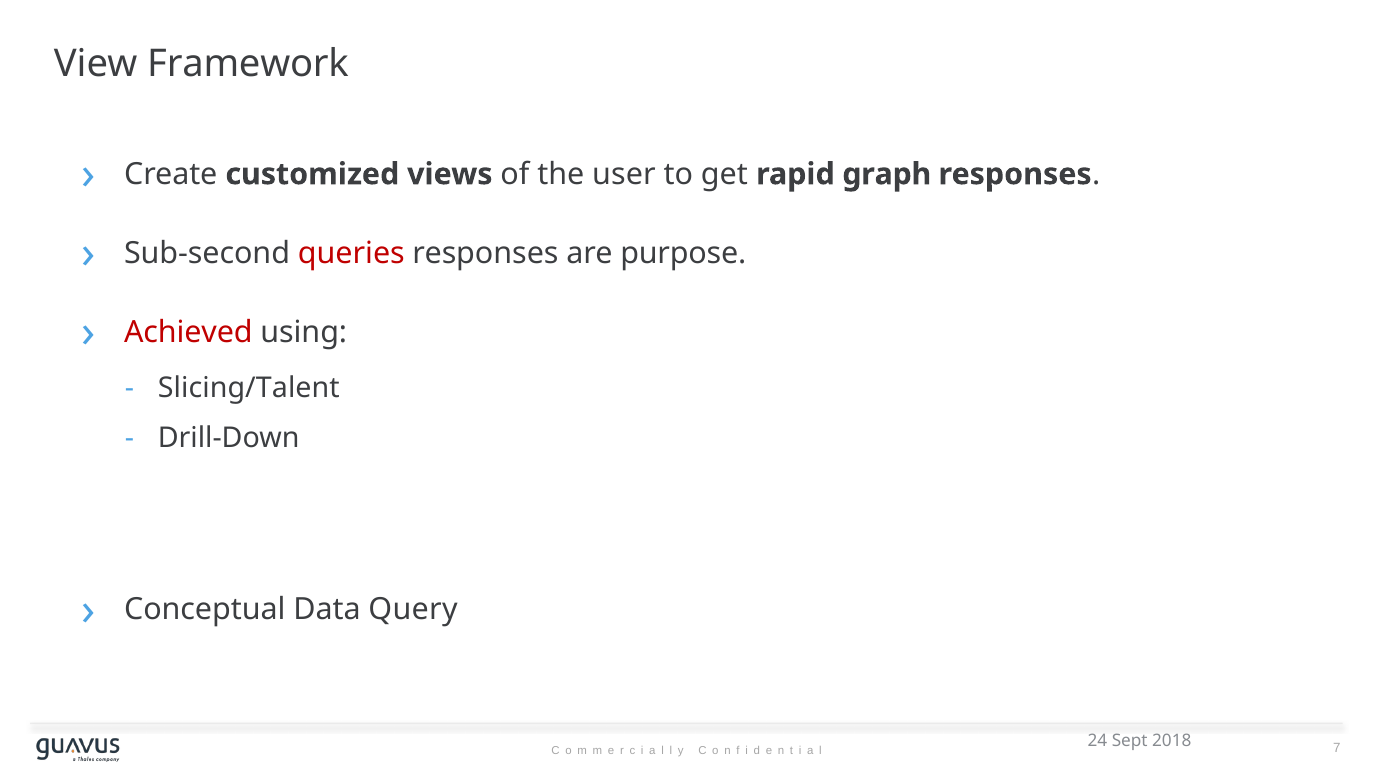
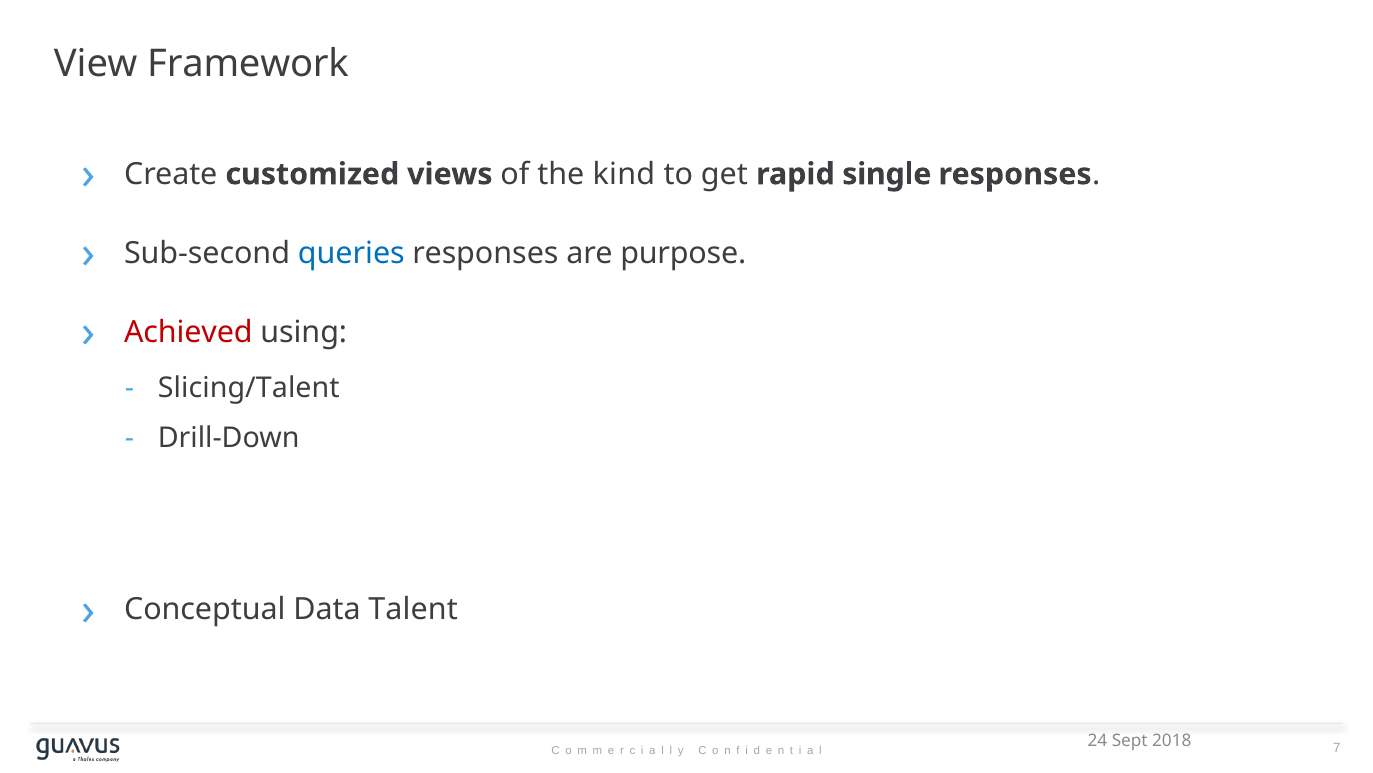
user: user -> kind (624, 174)
graph: graph -> single (887, 174)
queries colour: red -> blue (351, 253)
Query: Query -> Talent (413, 609)
